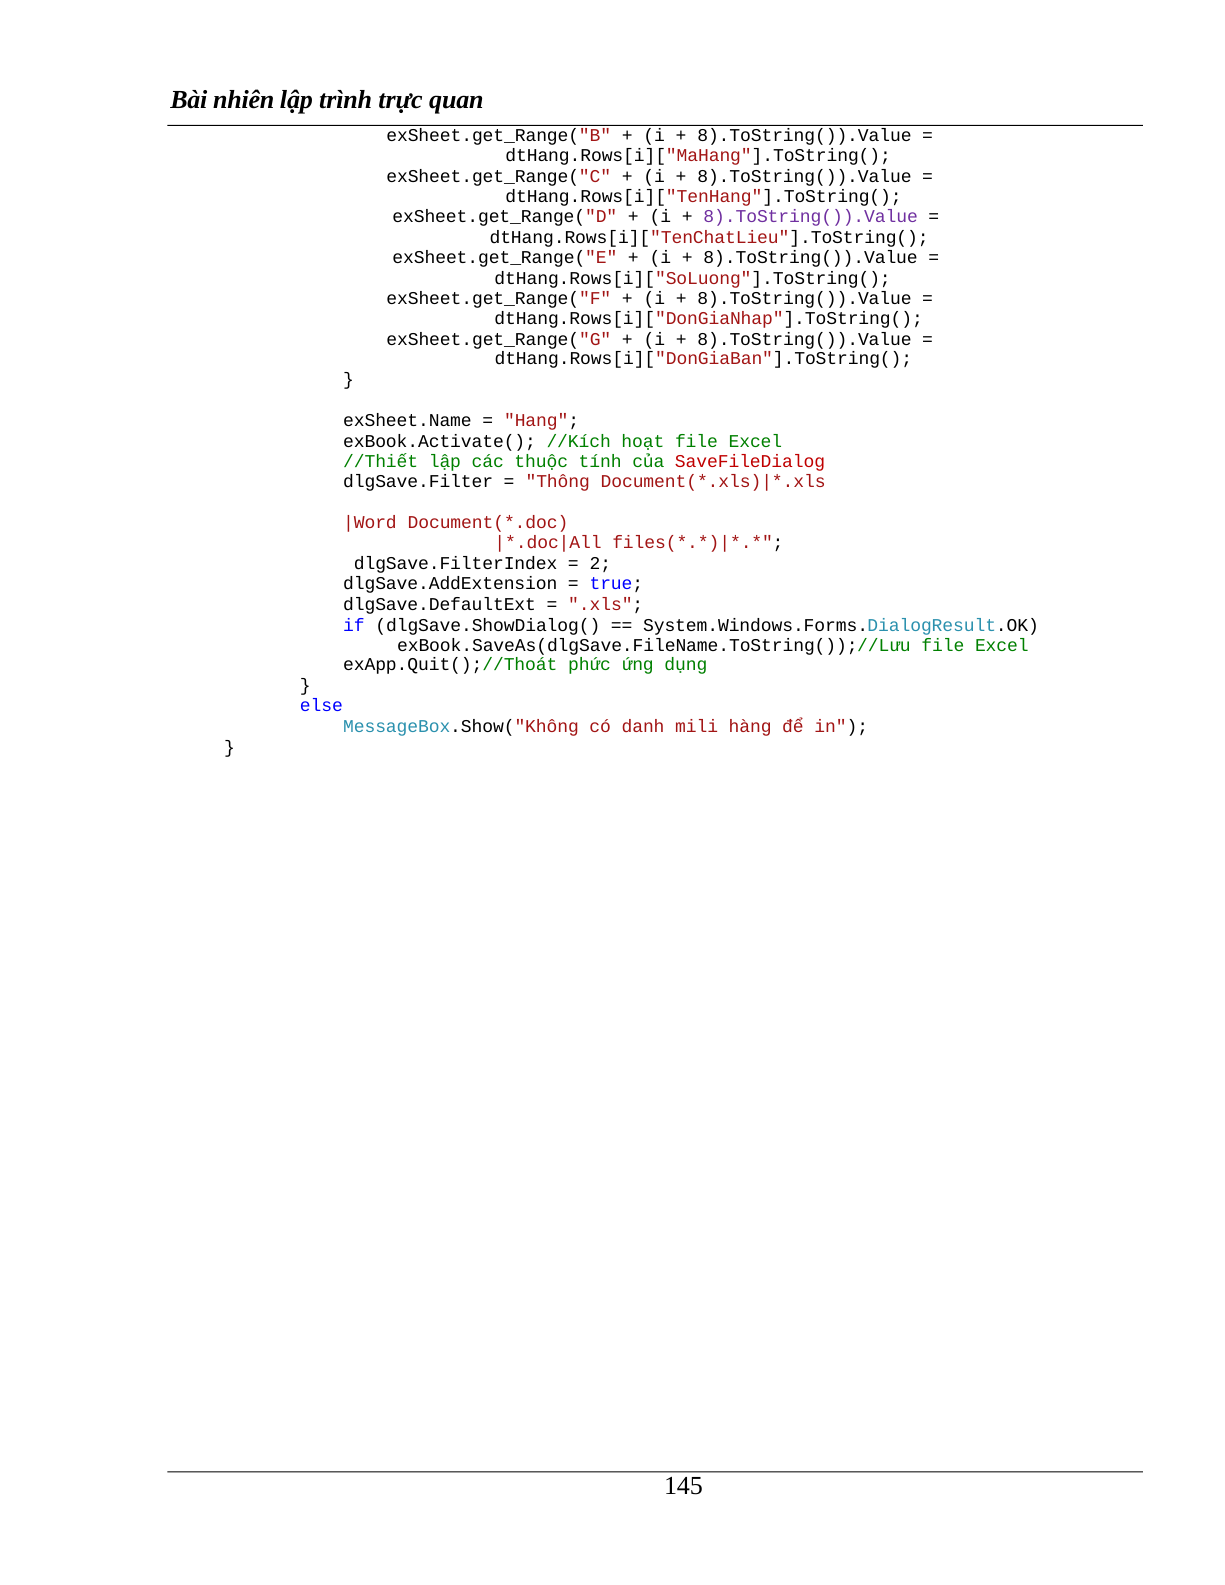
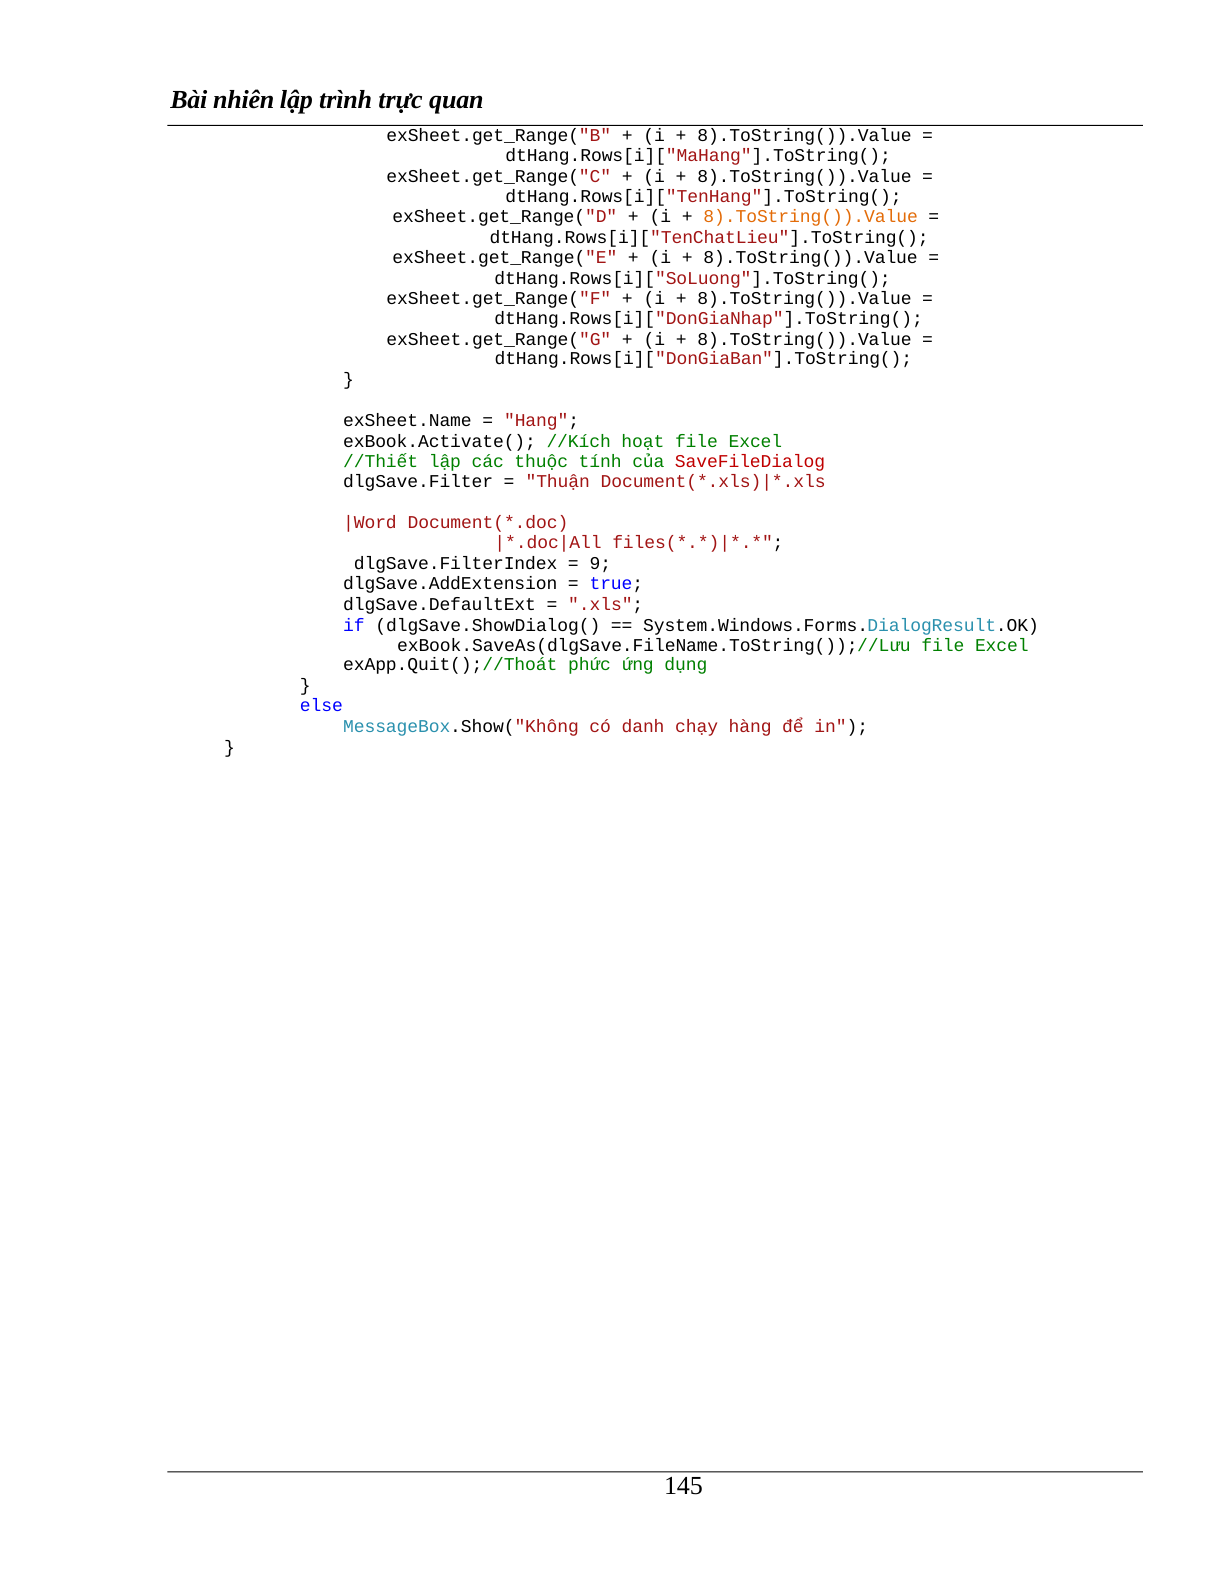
8).ToString()).Value colour: purple -> orange (811, 217)
Thông: Thông -> Thuận (558, 482)
2: 2 -> 9 (600, 563)
mili: mili -> chạy (697, 726)
